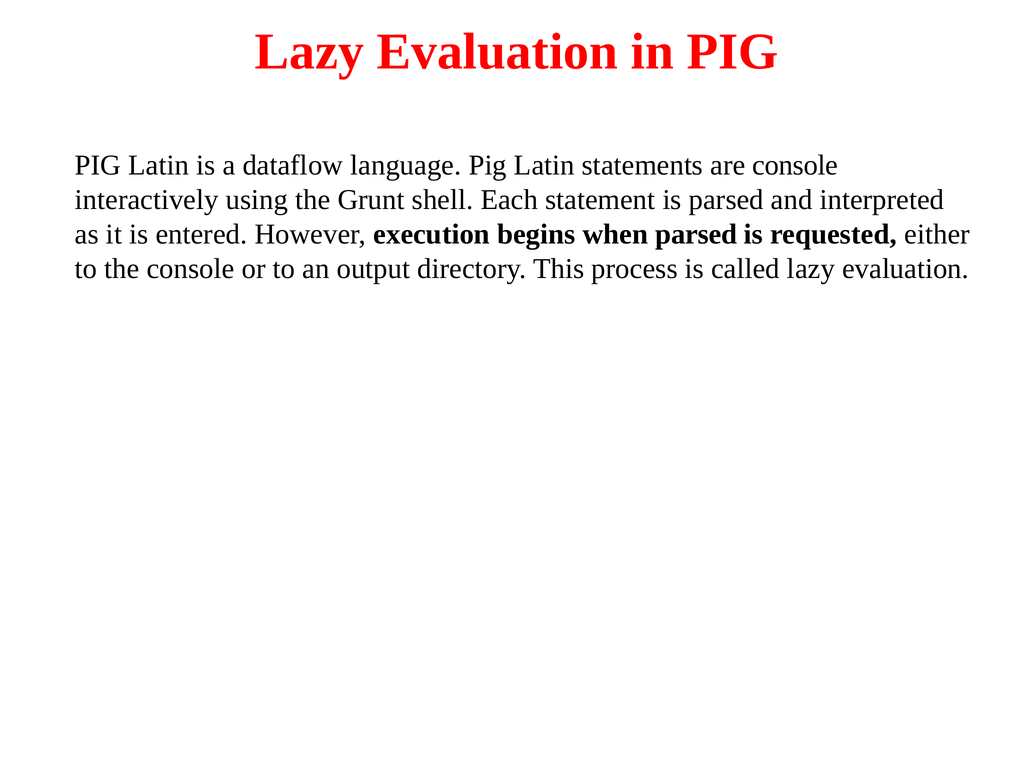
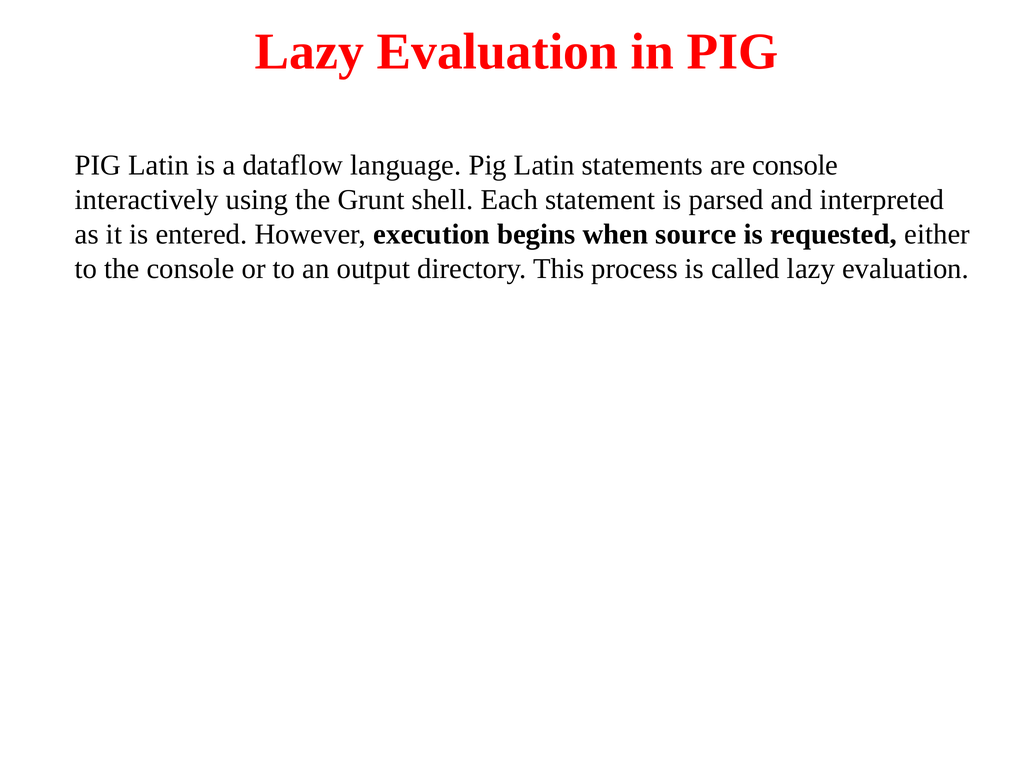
when parsed: parsed -> source (696, 235)
